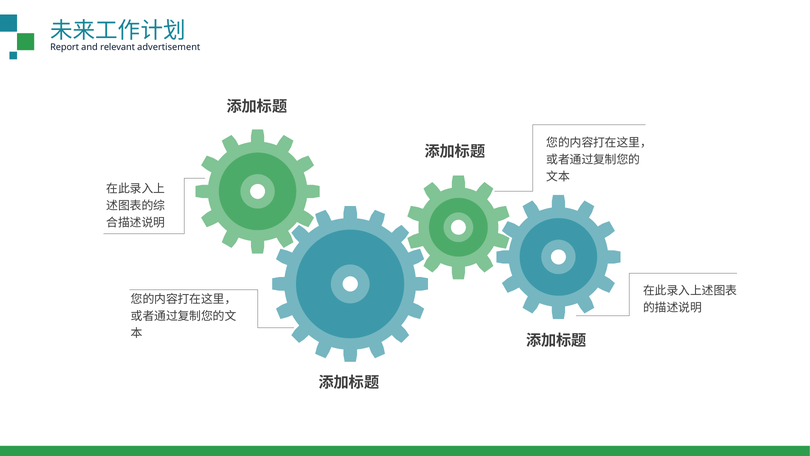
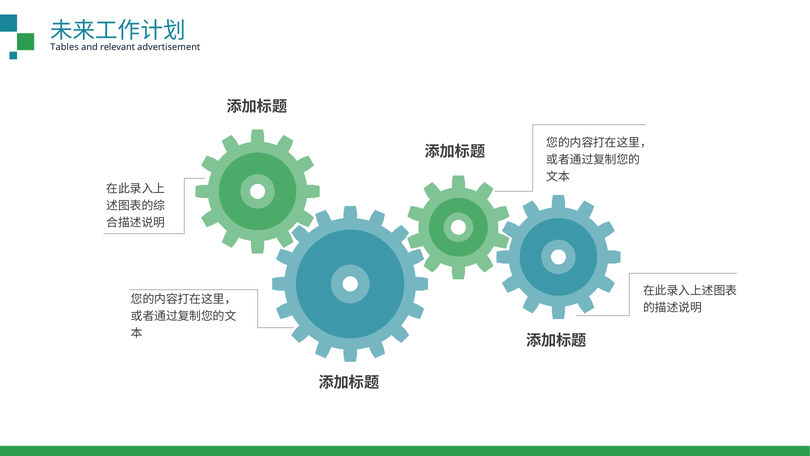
Report: Report -> Tables (65, 47)
